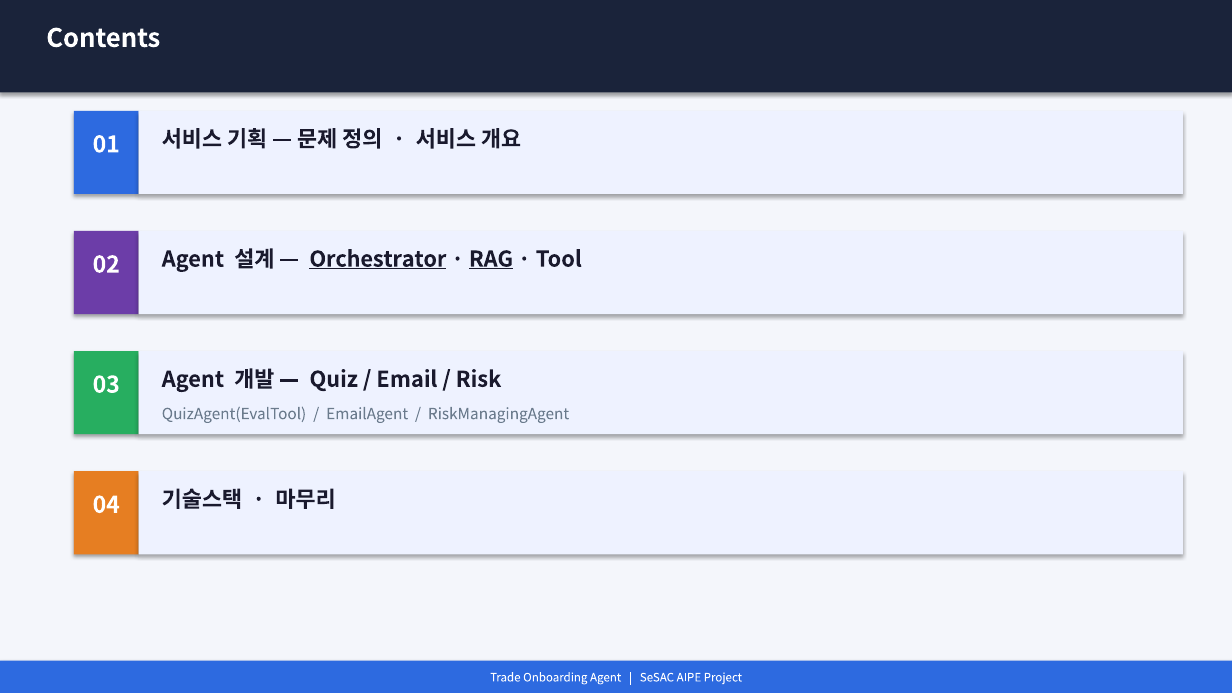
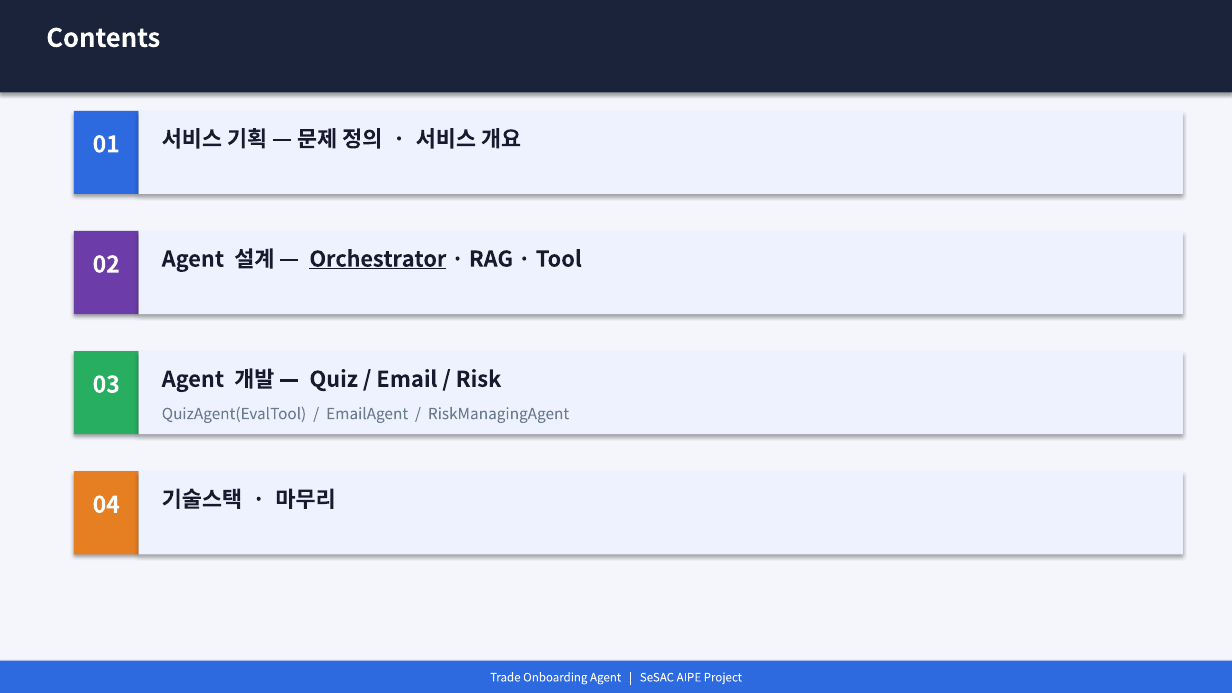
RAG underline: present -> none (491, 260)
